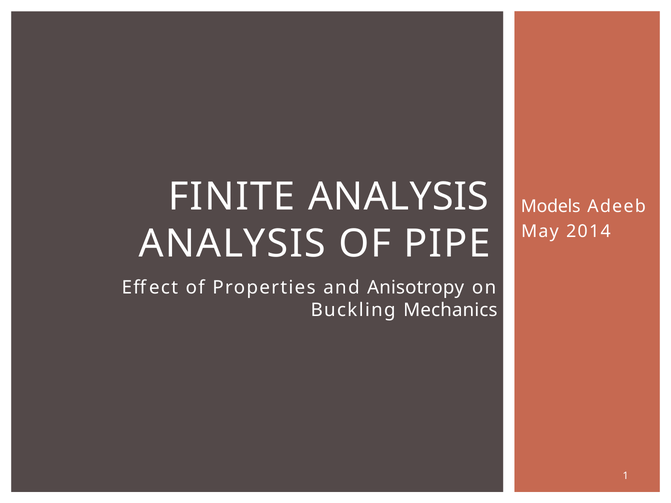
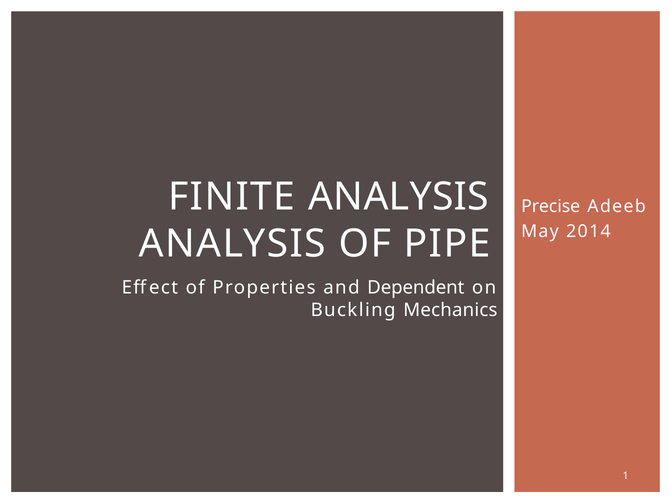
Models: Models -> Precise (551, 207)
Anisotropy: Anisotropy -> Dependent (416, 288)
